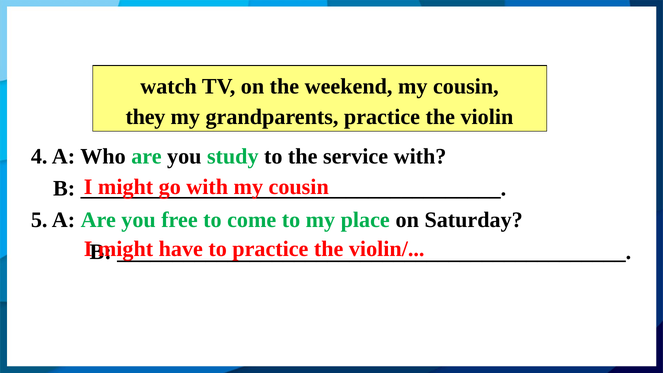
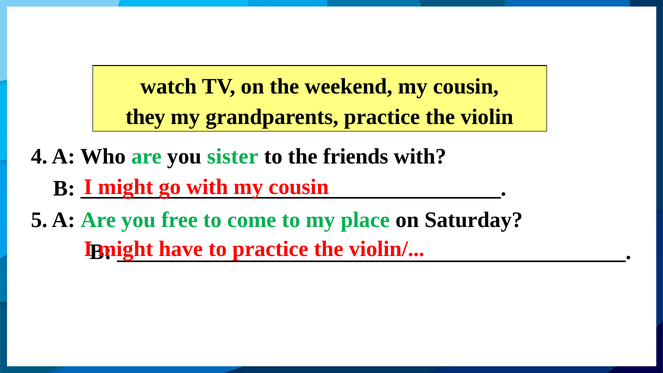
study: study -> sister (233, 156)
service: service -> friends (356, 156)
